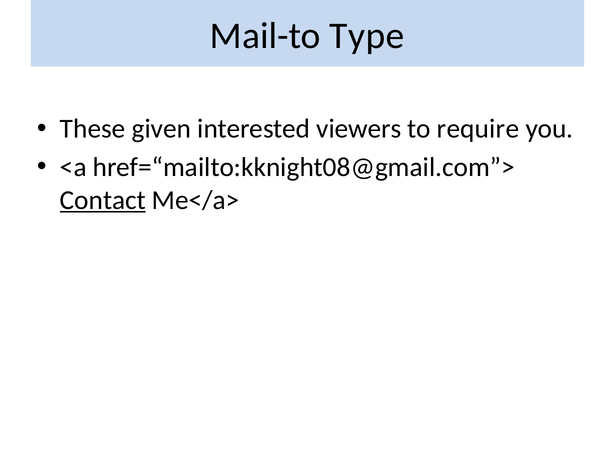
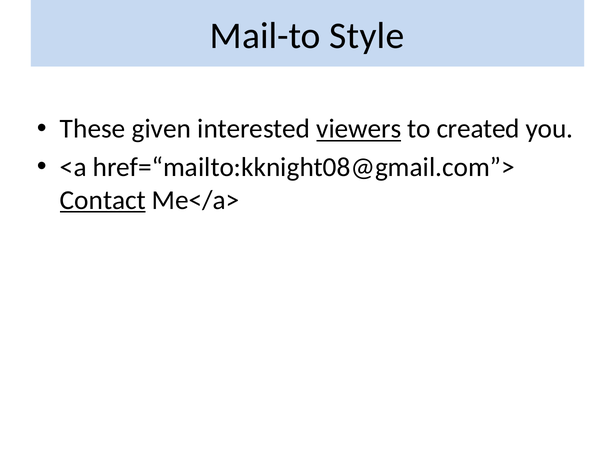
Type: Type -> Style (367, 36)
viewers underline: none -> present (359, 129)
require: require -> created (478, 129)
